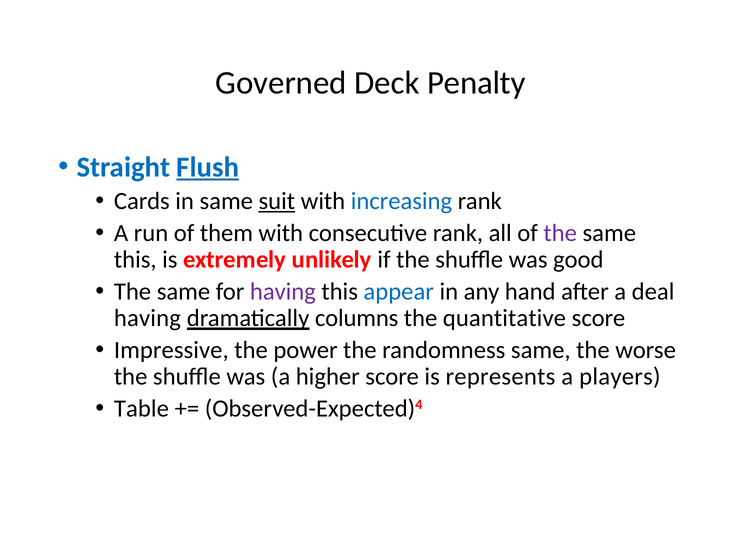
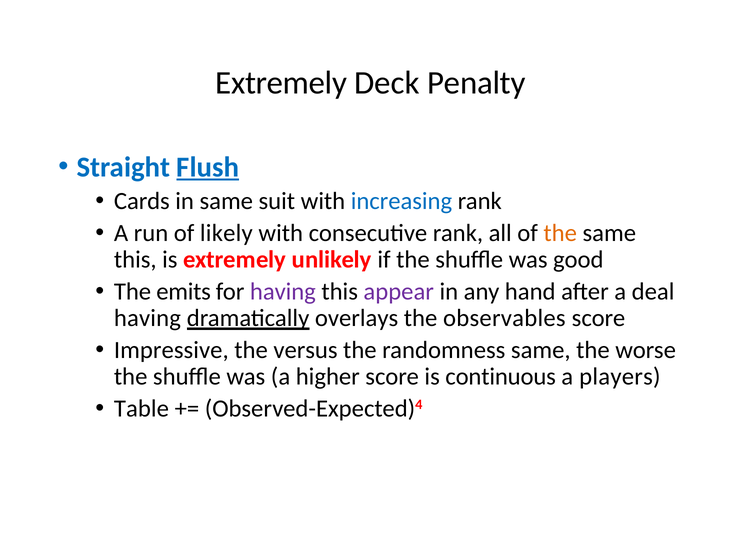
Governed: Governed -> Extremely (281, 83)
suit underline: present -> none (277, 201)
them: them -> likely (226, 233)
the colour: purple -> orange (560, 233)
same: same -> emits (184, 291)
appear colour: blue -> purple (399, 291)
columns: columns -> overlays (357, 318)
quantitative: quantitative -> observables (504, 318)
power: power -> versus (305, 350)
represents: represents -> continuous (501, 376)
